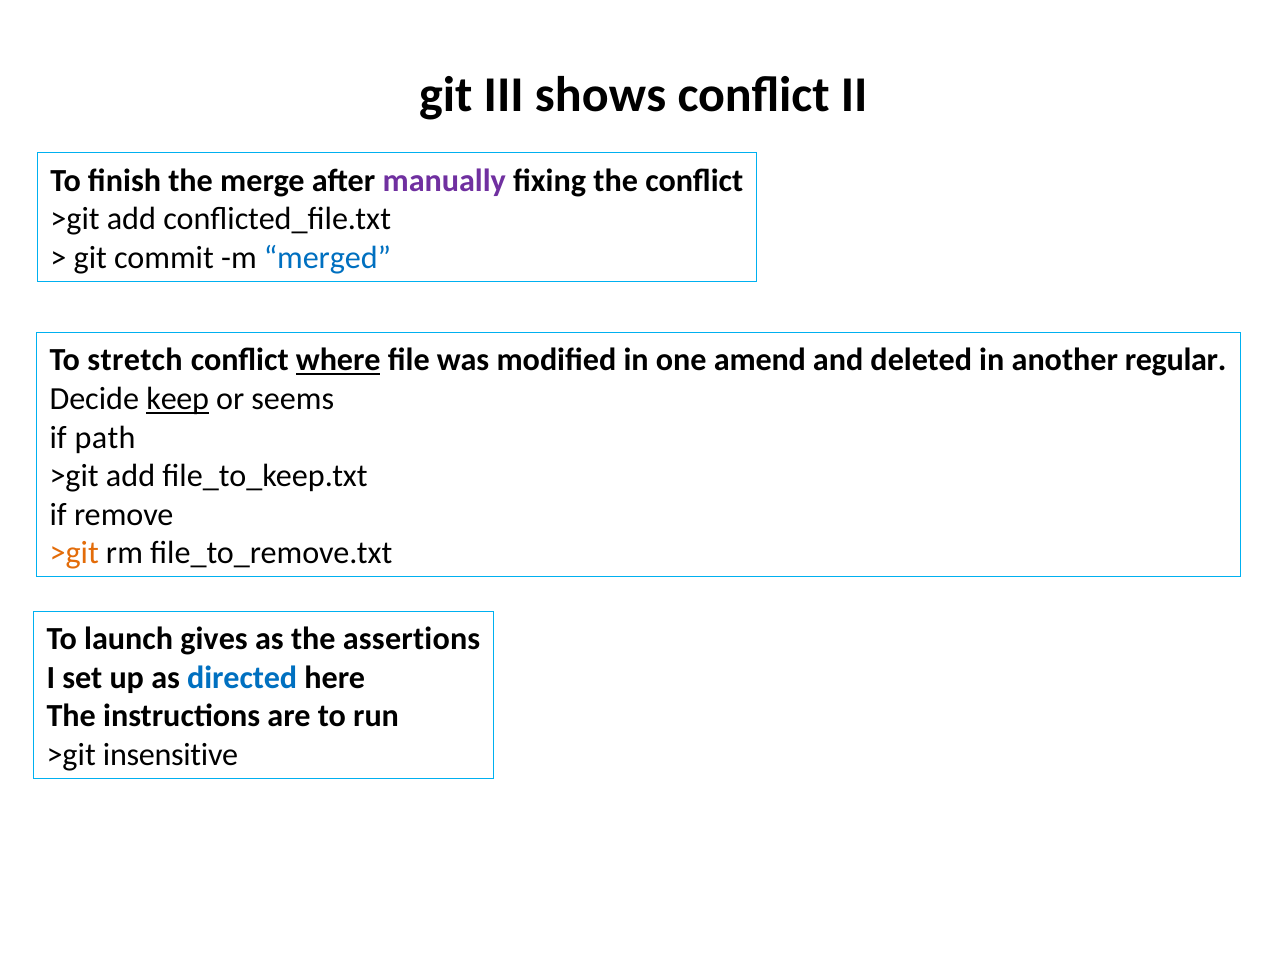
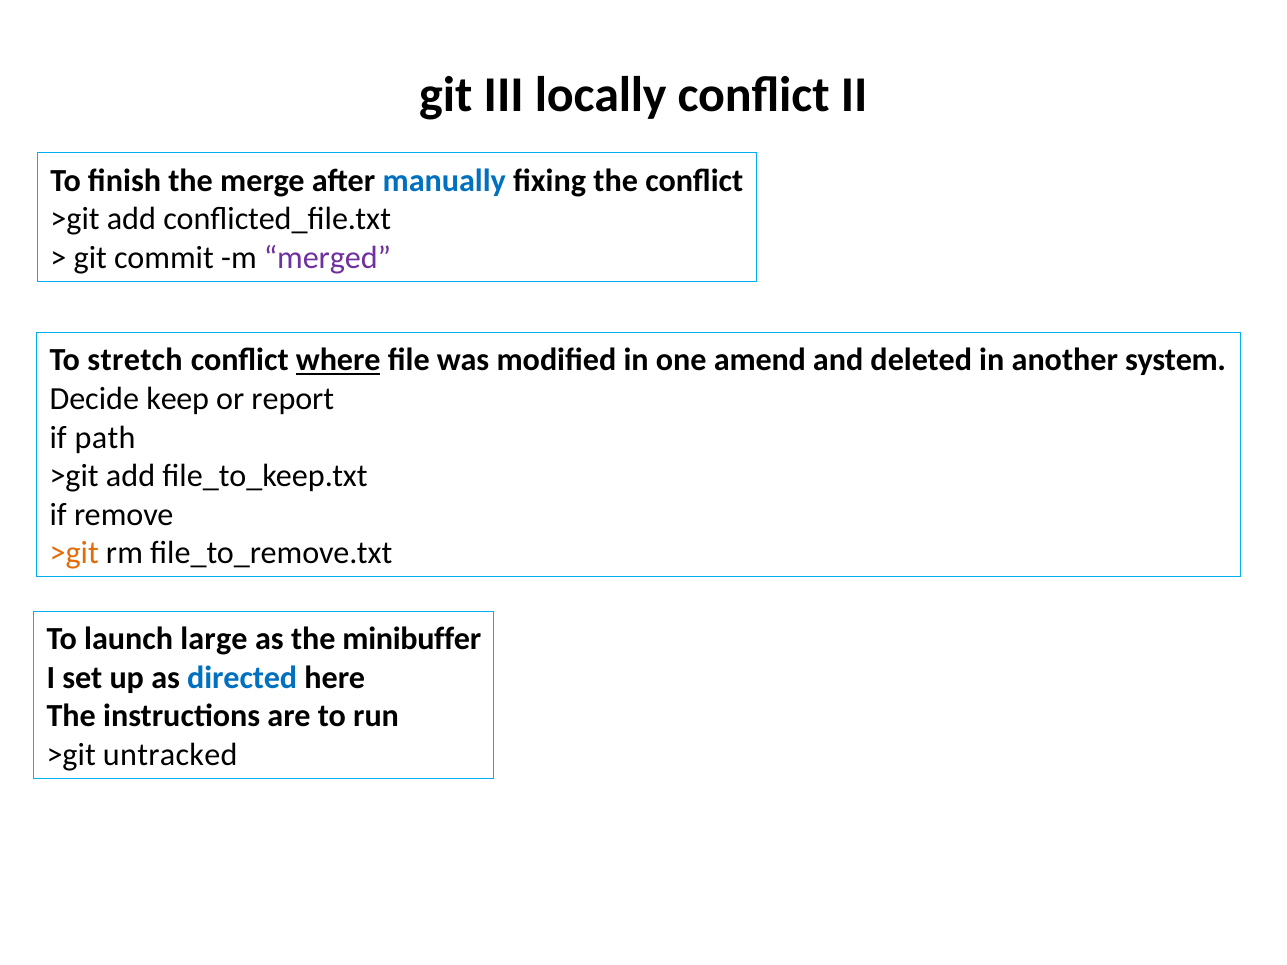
shows: shows -> locally (601, 95)
manually colour: purple -> blue (444, 181)
merged colour: blue -> purple (327, 258)
regular: regular -> system (1176, 360)
keep underline: present -> none (178, 399)
seems: seems -> report (293, 399)
gives: gives -> large (214, 639)
assertions: assertions -> minibuffer (412, 639)
insensitive: insensitive -> untracked (170, 755)
